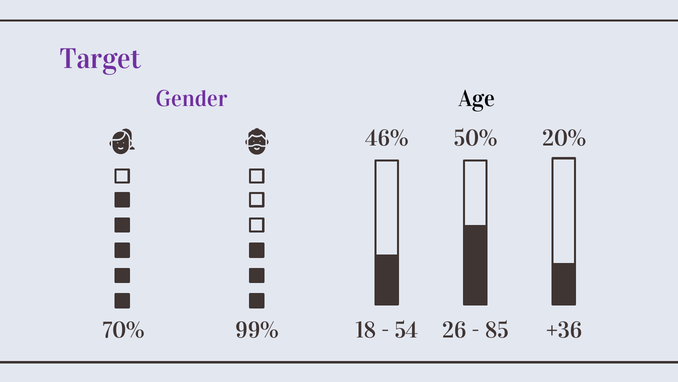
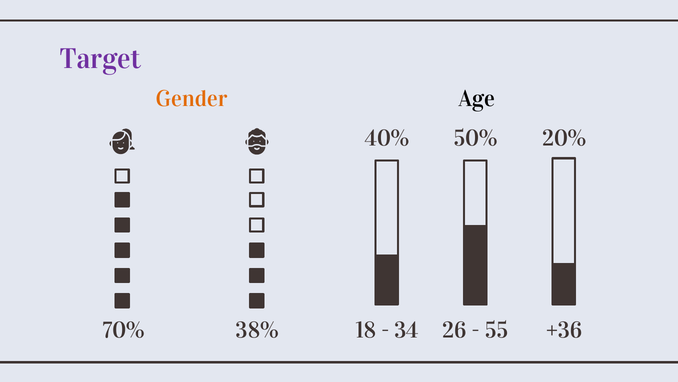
Gender colour: purple -> orange (191, 99)
46%: 46% -> 40% (387, 138)
99%: 99% -> 38% (257, 330)
54: 54 -> 34 (406, 330)
85: 85 -> 55 (496, 330)
